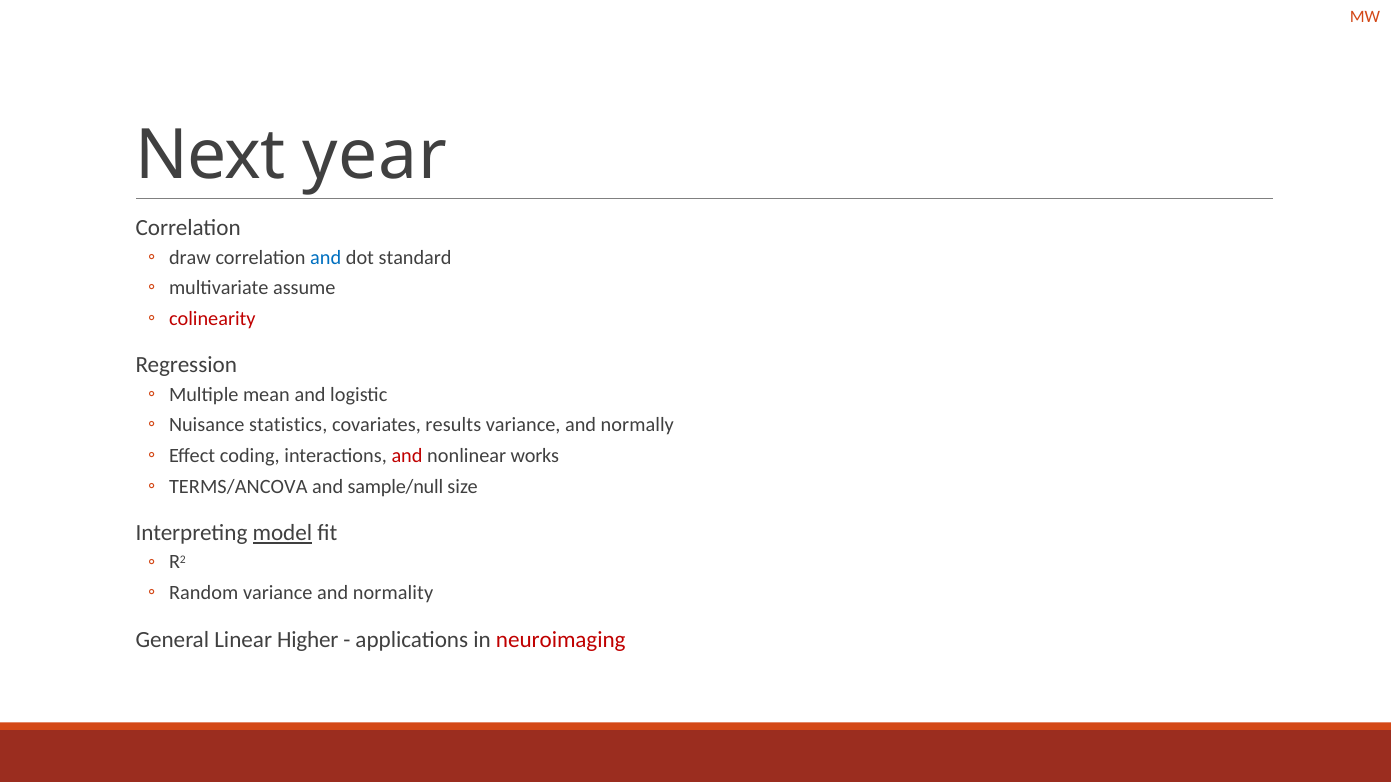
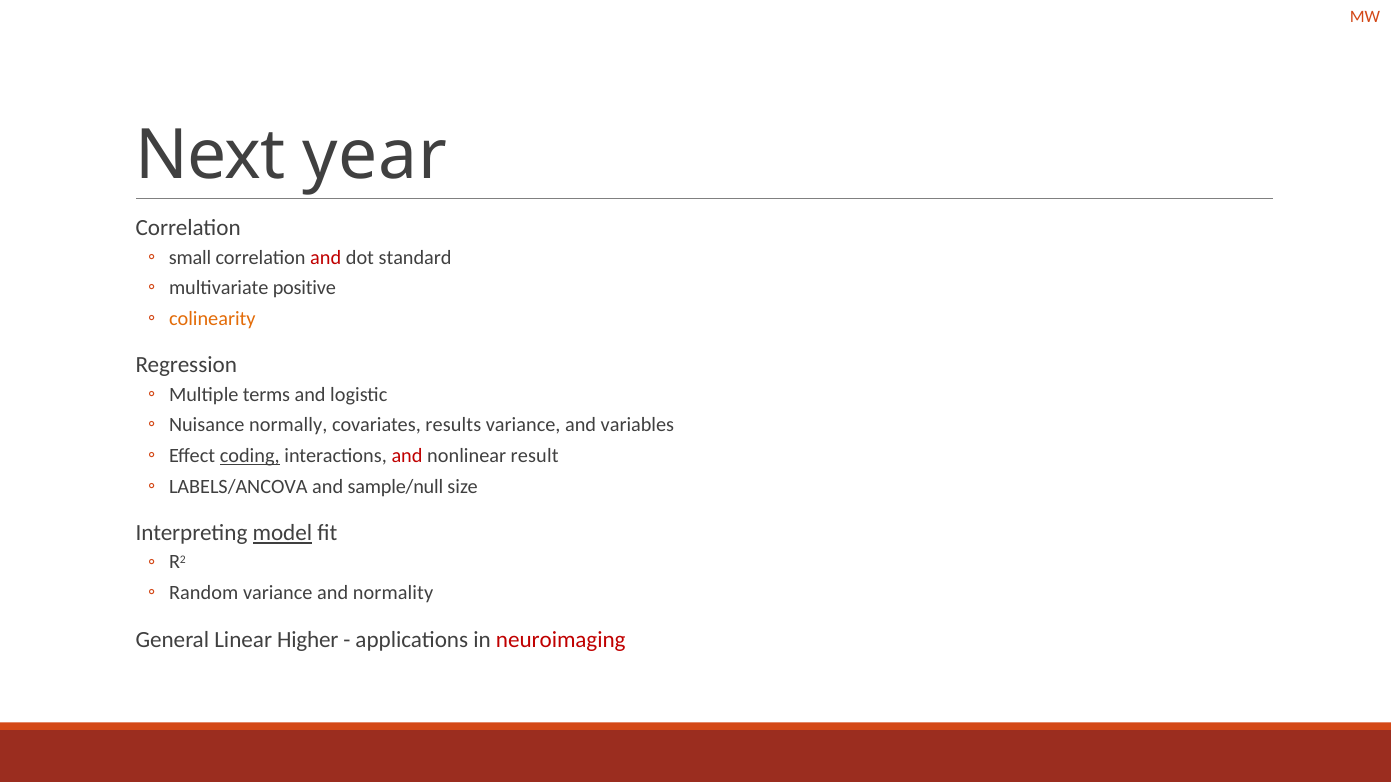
draw: draw -> small (190, 257)
and colour: blue -> red (326, 257)
assume: assume -> positive (304, 288)
colinearity colour: red -> orange (212, 319)
mean: mean -> terms (267, 395)
statistics: statistics -> normally (288, 425)
normally: normally -> variables (637, 425)
coding underline: none -> present (250, 456)
works: works -> result (535, 456)
TERMS/ANCOVA: TERMS/ANCOVA -> LABELS/ANCOVA (238, 487)
